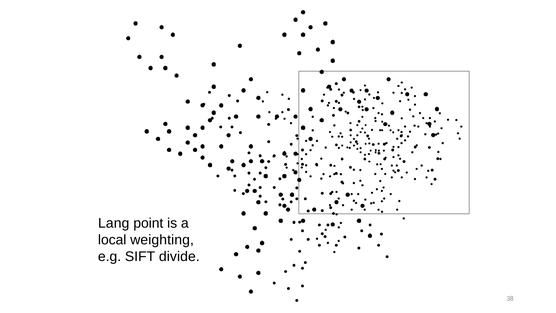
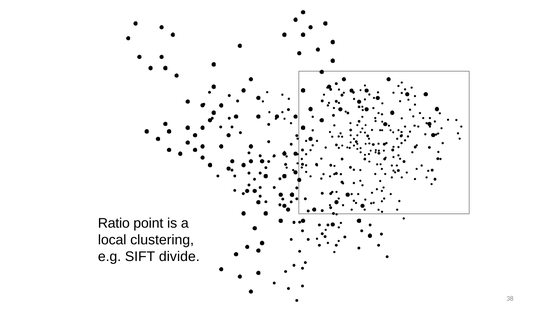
Lang: Lang -> Ratio (114, 223)
weighting: weighting -> clustering (162, 240)
